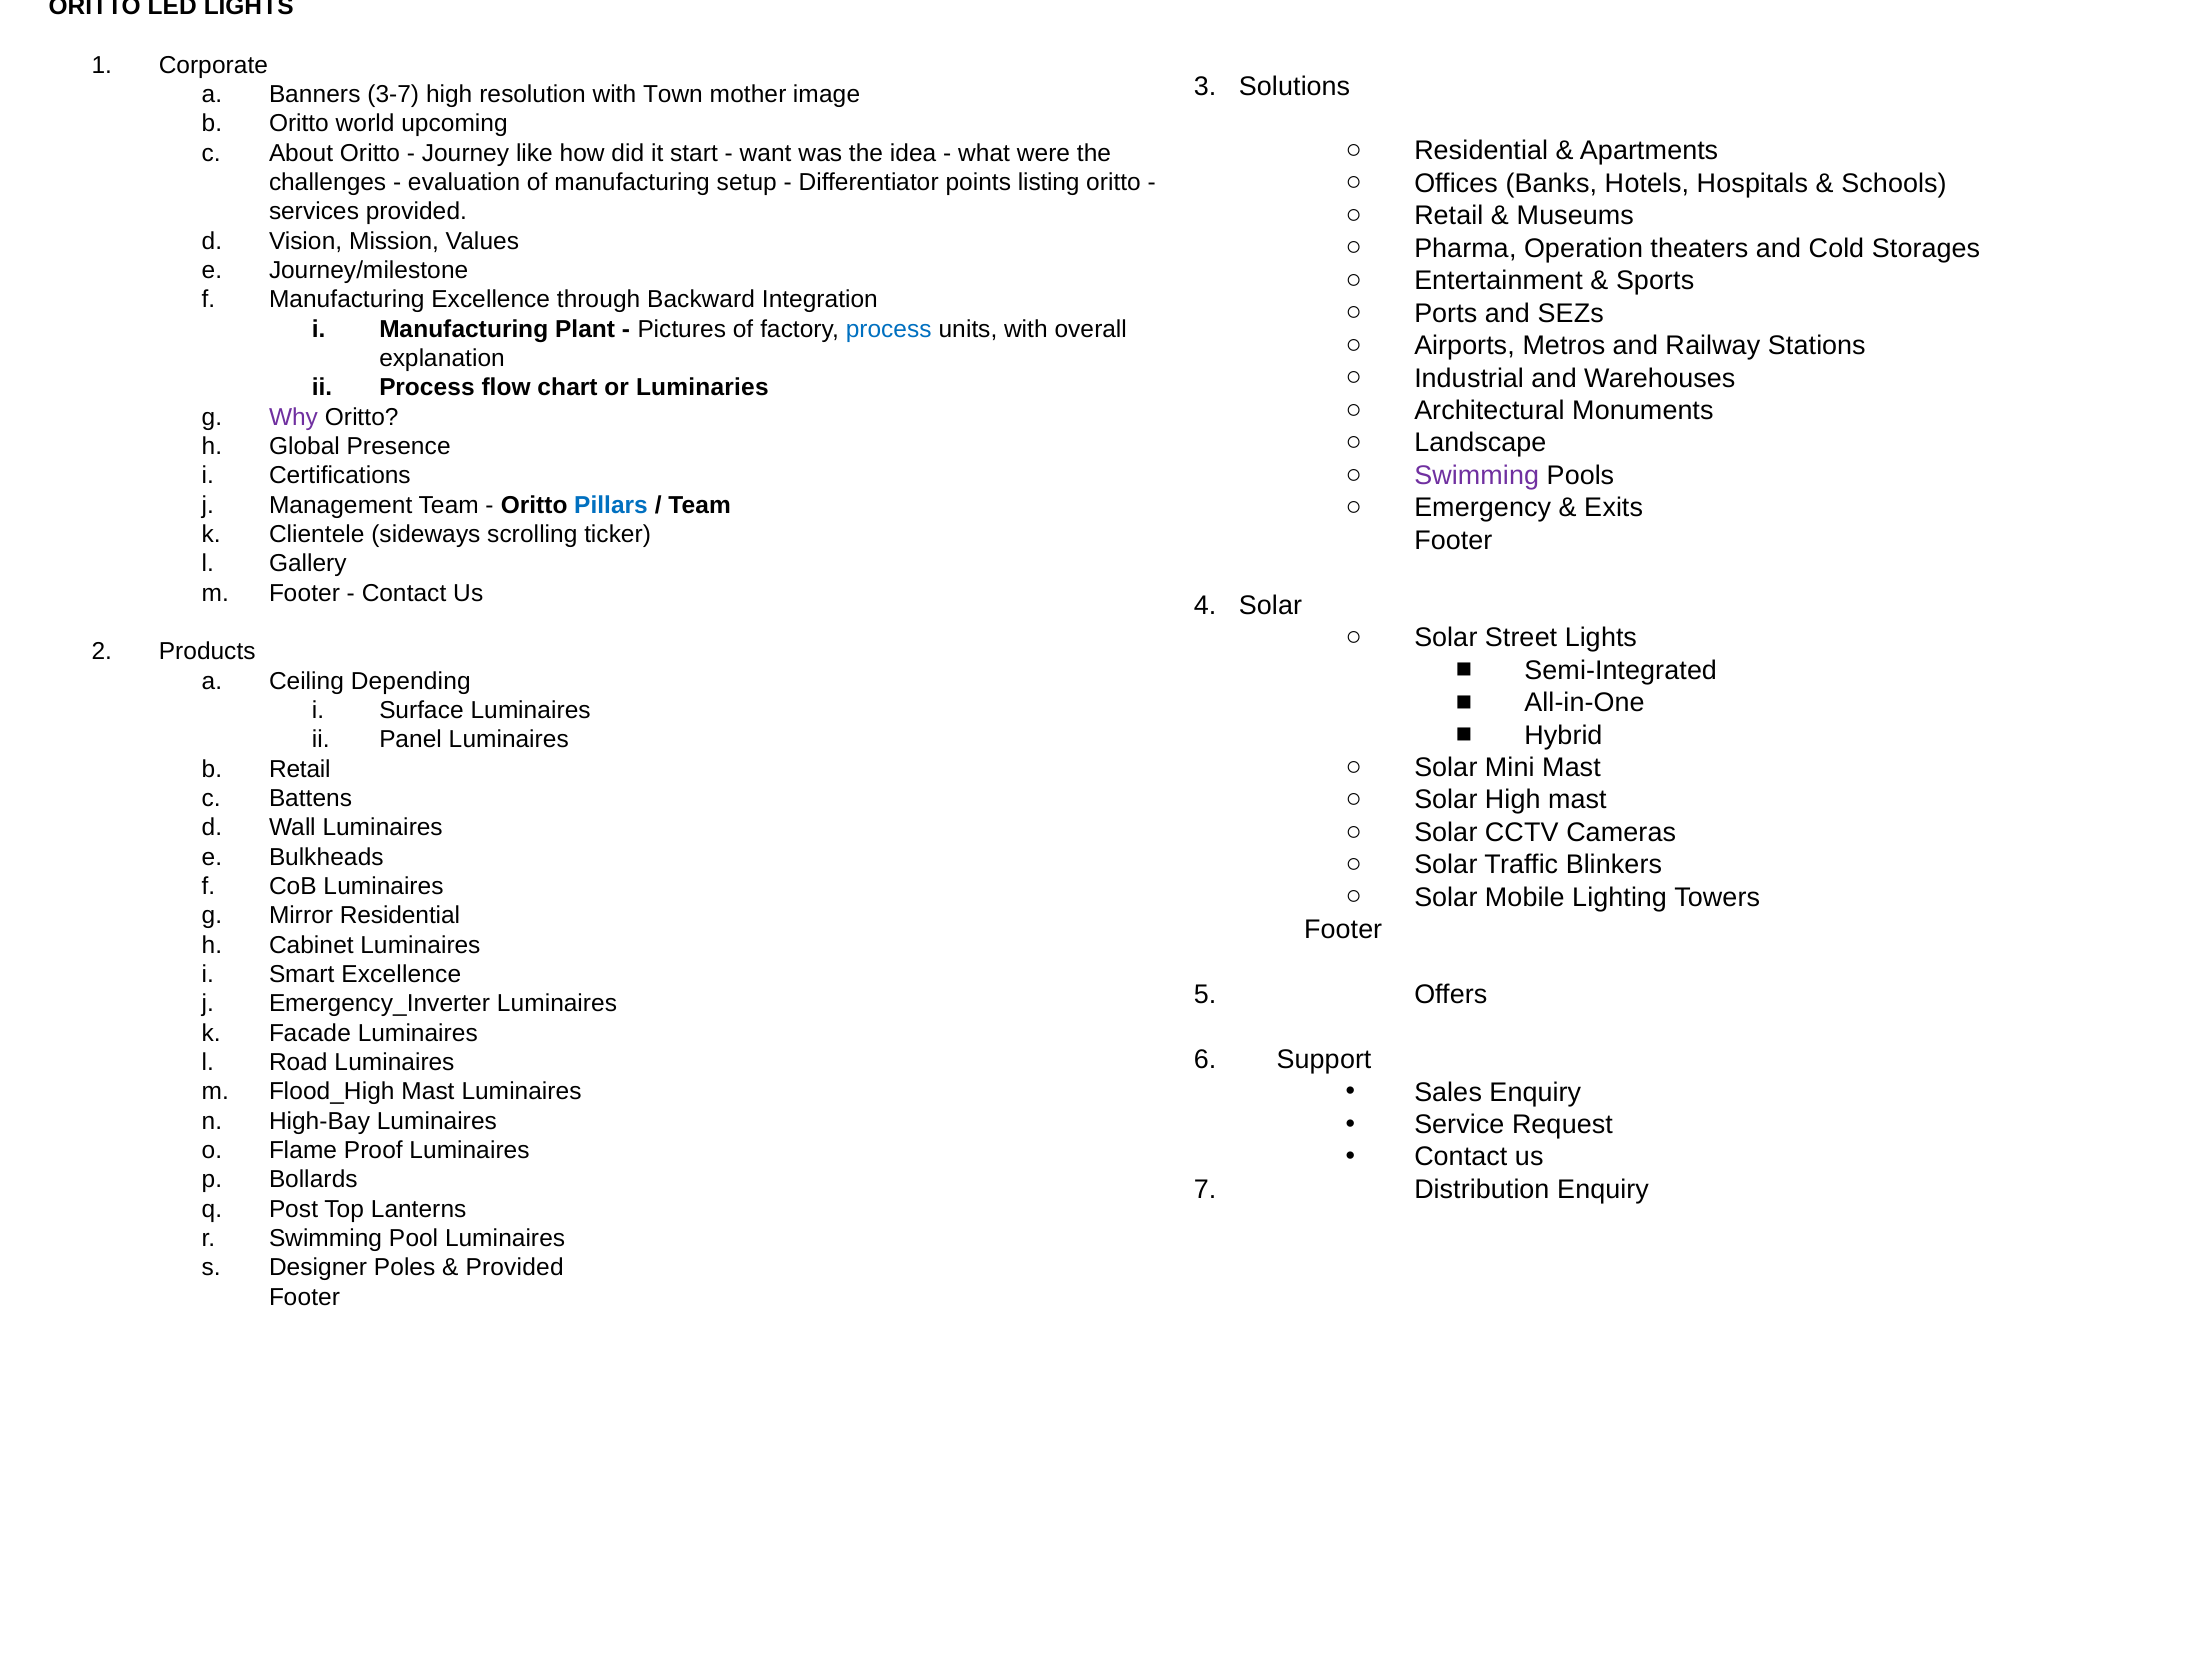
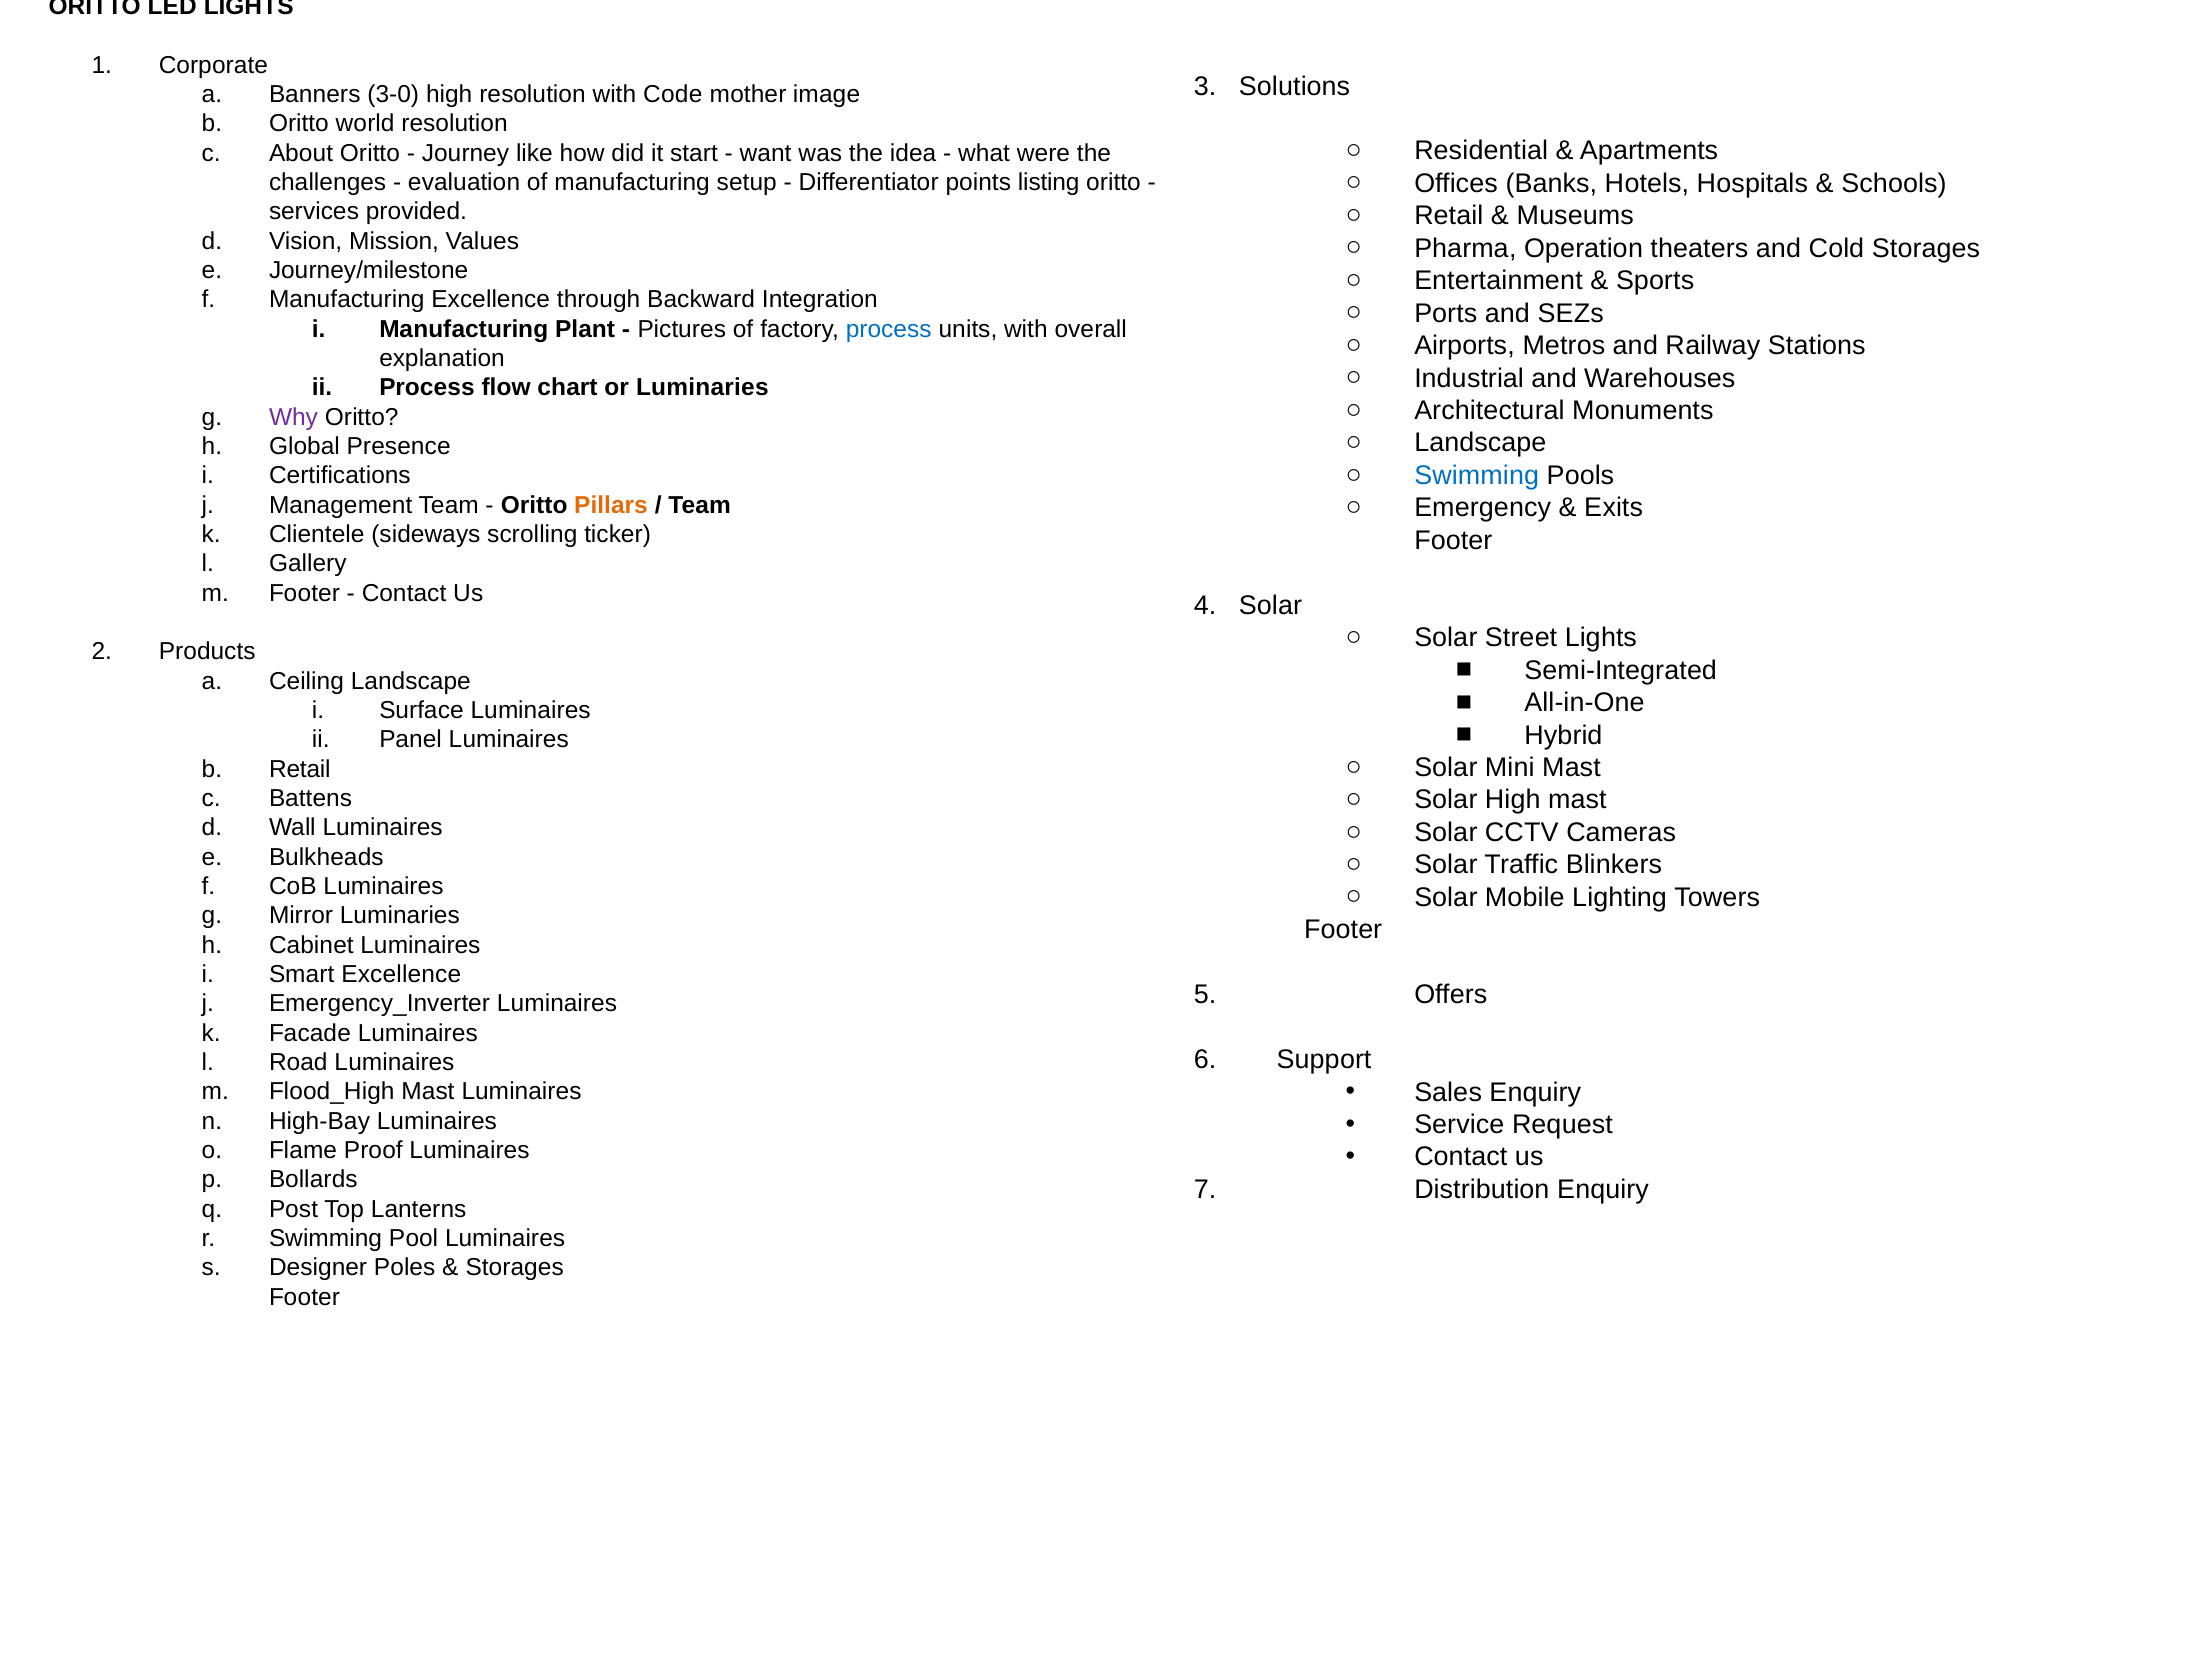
3-7: 3-7 -> 3-0 (393, 94)
Town: Town -> Code (673, 94)
world upcoming: upcoming -> resolution (455, 124)
Swimming colour: purple -> blue (1477, 476)
Pillars colour: blue -> orange (611, 505)
Ceiling Depending: Depending -> Landscape (411, 681)
Mirror Residential: Residential -> Luminaries (400, 916)
Provided: Provided -> Storages (515, 1268)
